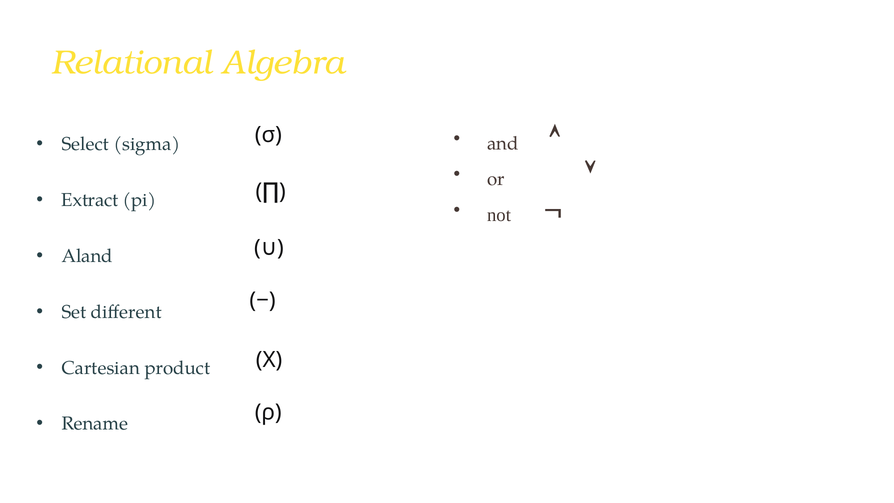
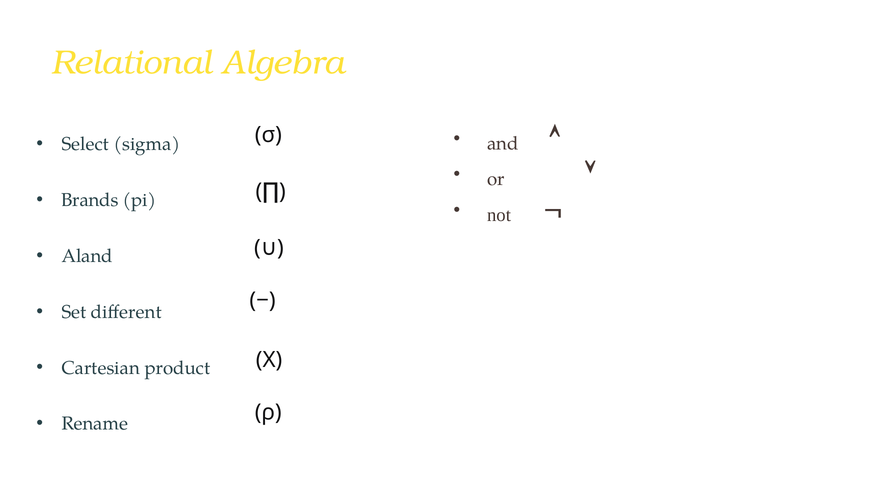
Extract: Extract -> Brands (90, 200)
